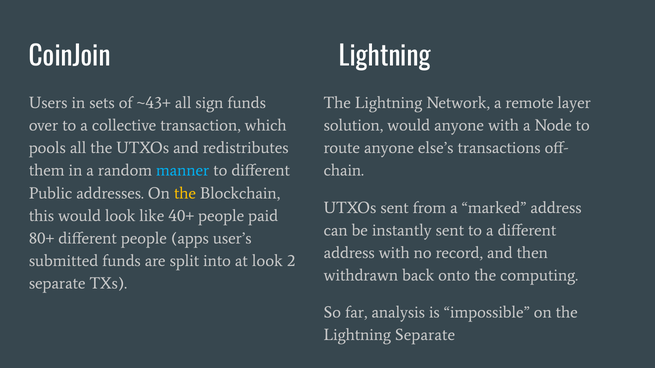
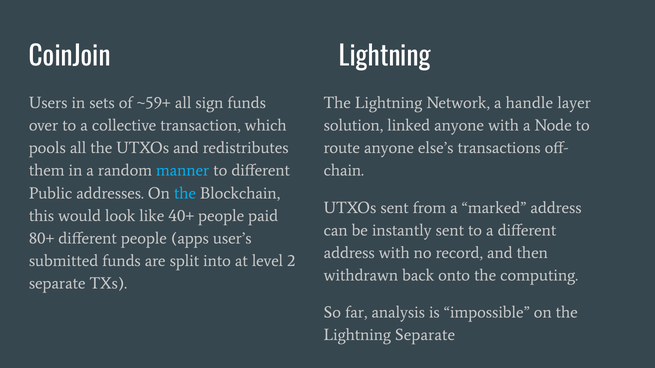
~43+: ~43+ -> ~59+ (154, 103)
remote: remote -> handle (529, 103)
solution would: would -> linked (409, 126)
the colour: yellow -> light blue (185, 193)
at look: look -> level (267, 261)
